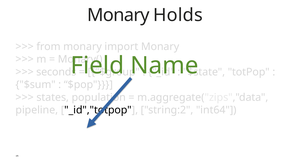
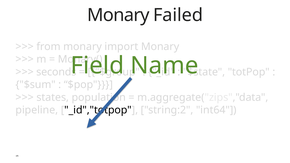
Holds: Holds -> Failed (178, 15)
